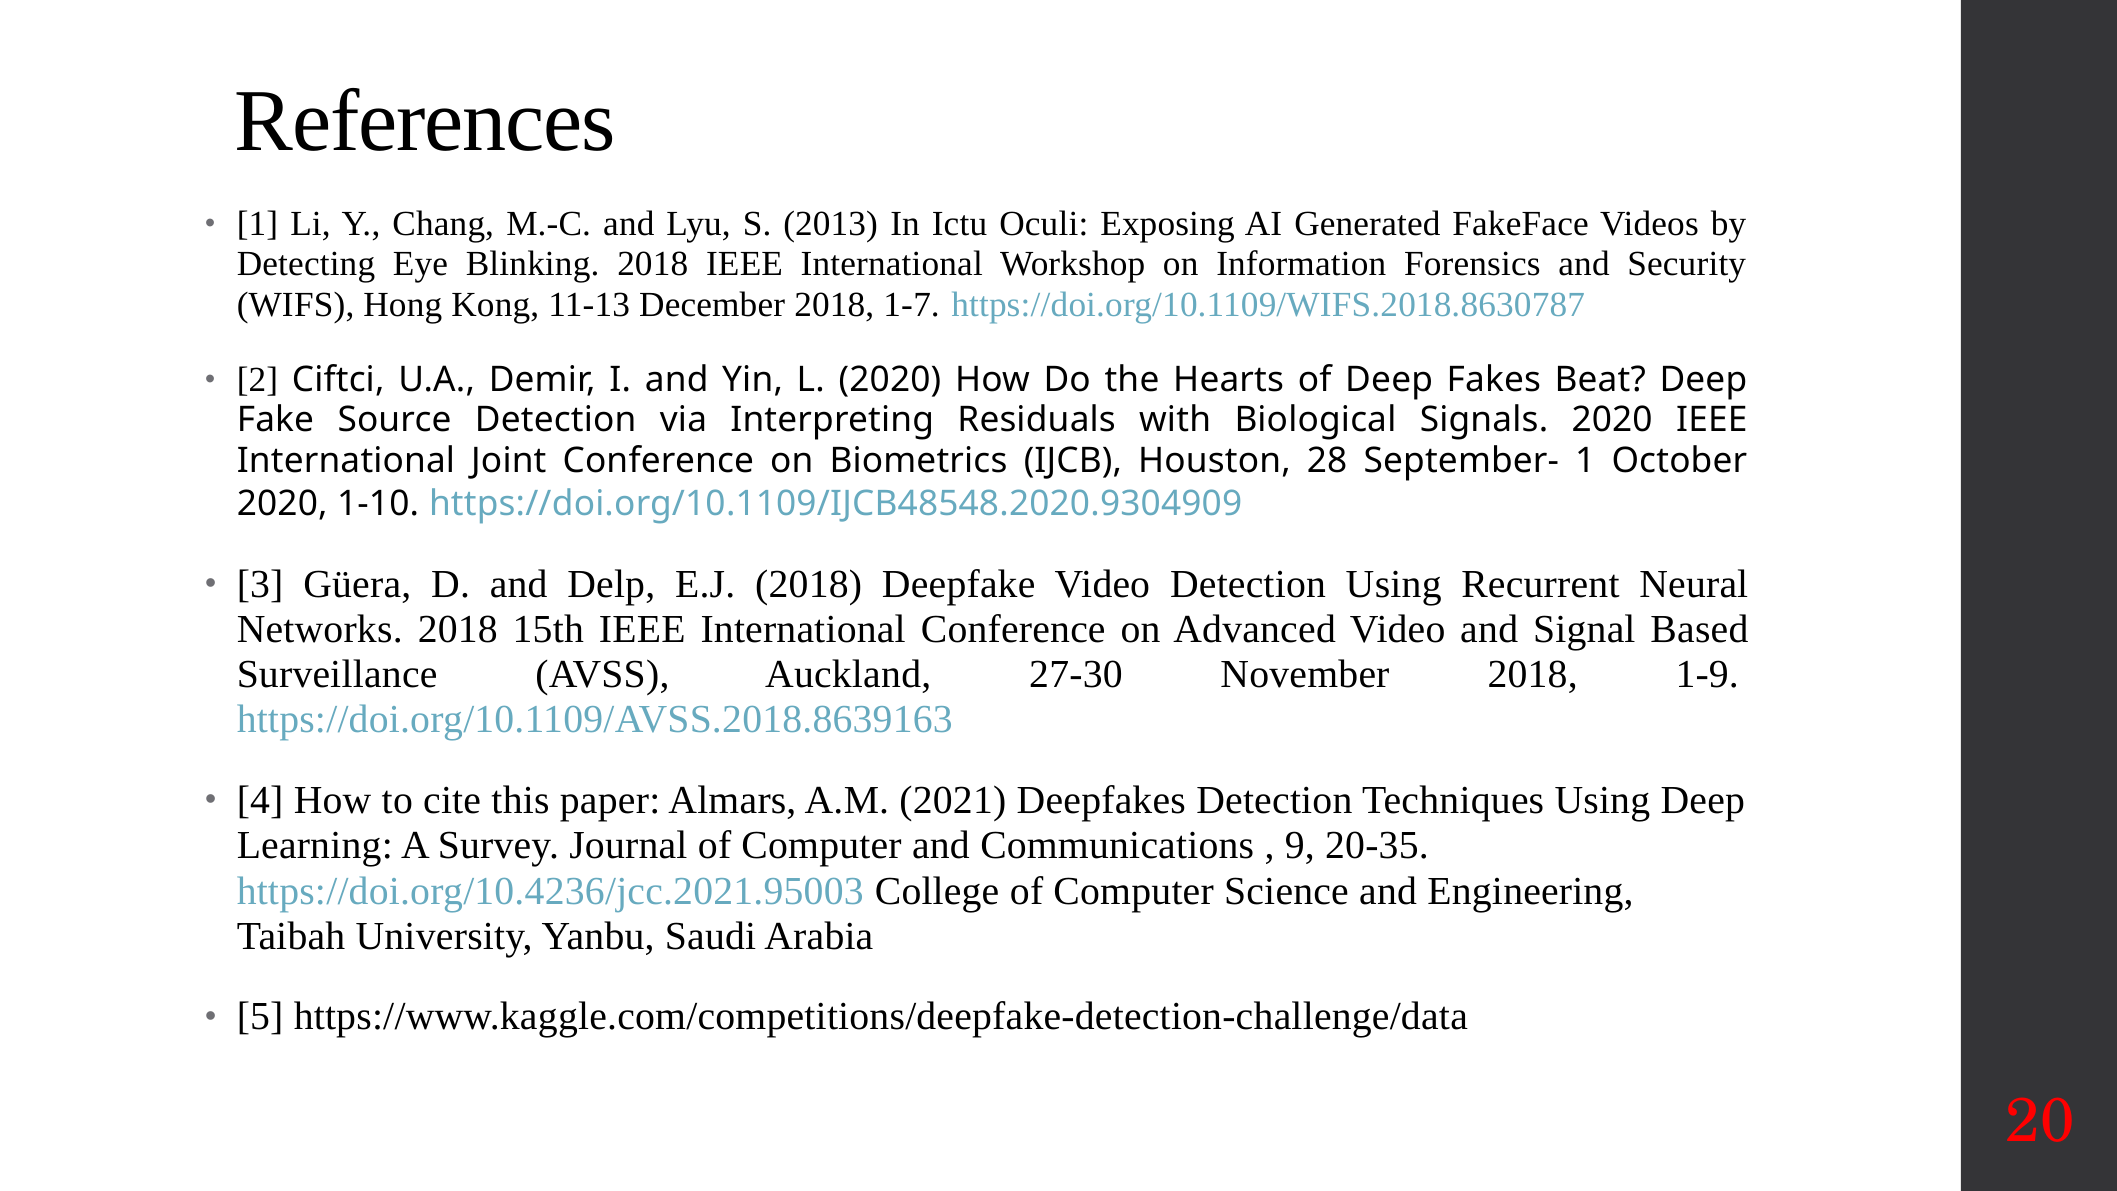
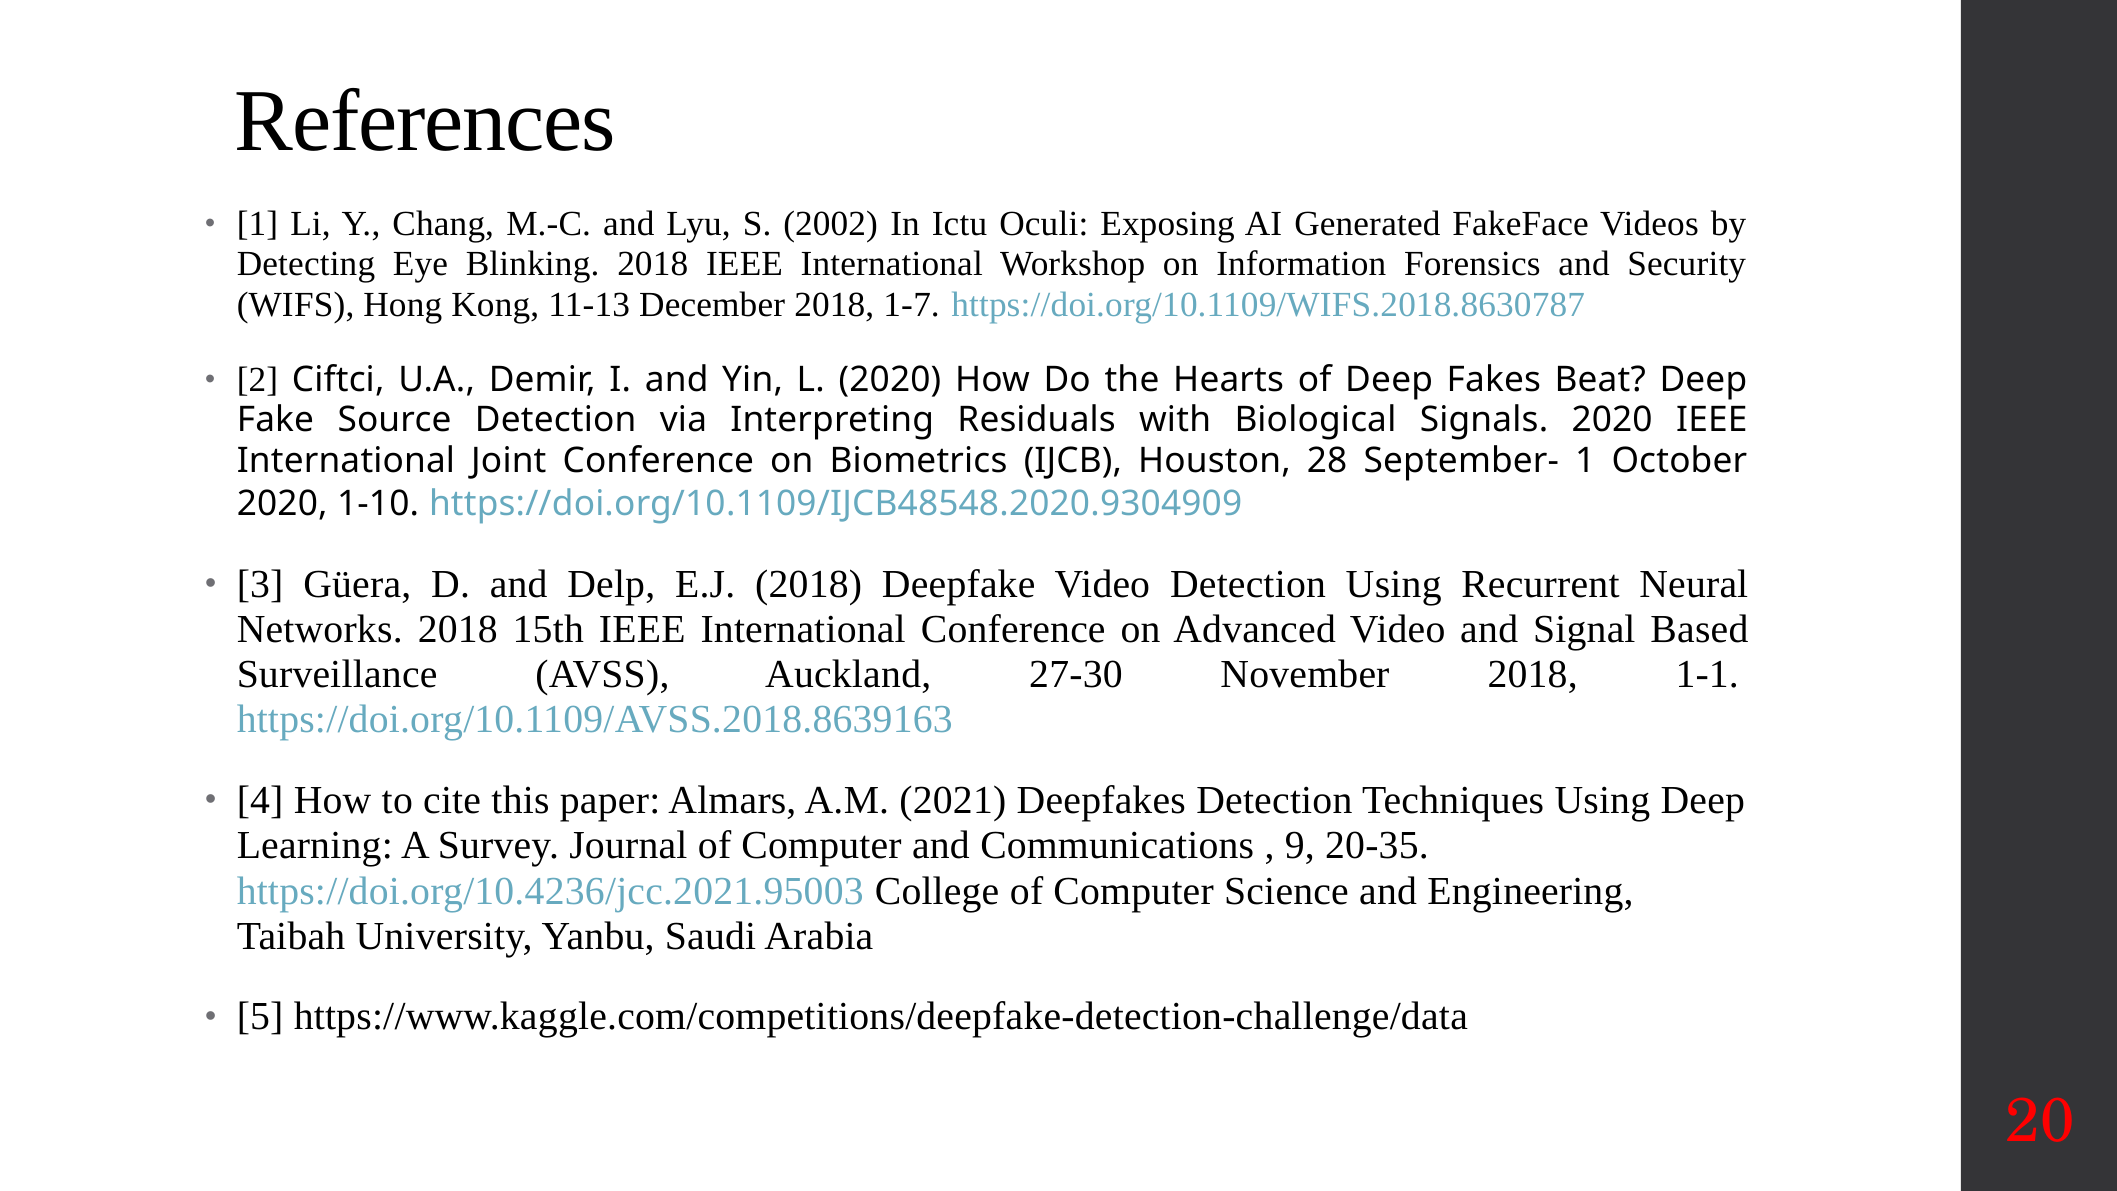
2013: 2013 -> 2002 (831, 224)
1-9: 1-9 -> 1-1 (1707, 674)
